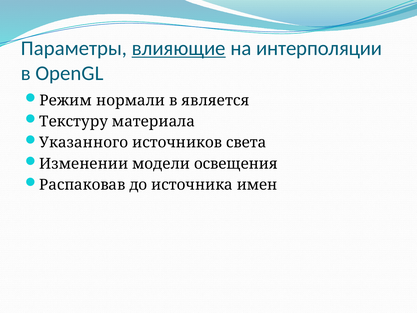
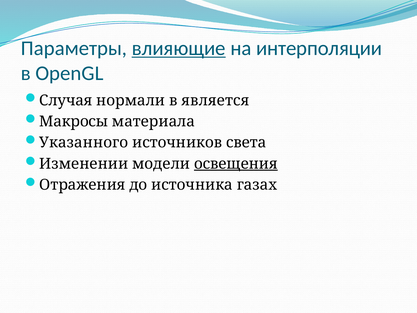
Режим: Режим -> Случая (66, 100)
Текстуру: Текстуру -> Макросы (74, 121)
освещения underline: none -> present (236, 164)
Распаковав: Распаковав -> Отражения (82, 185)
имен: имен -> газах (257, 185)
